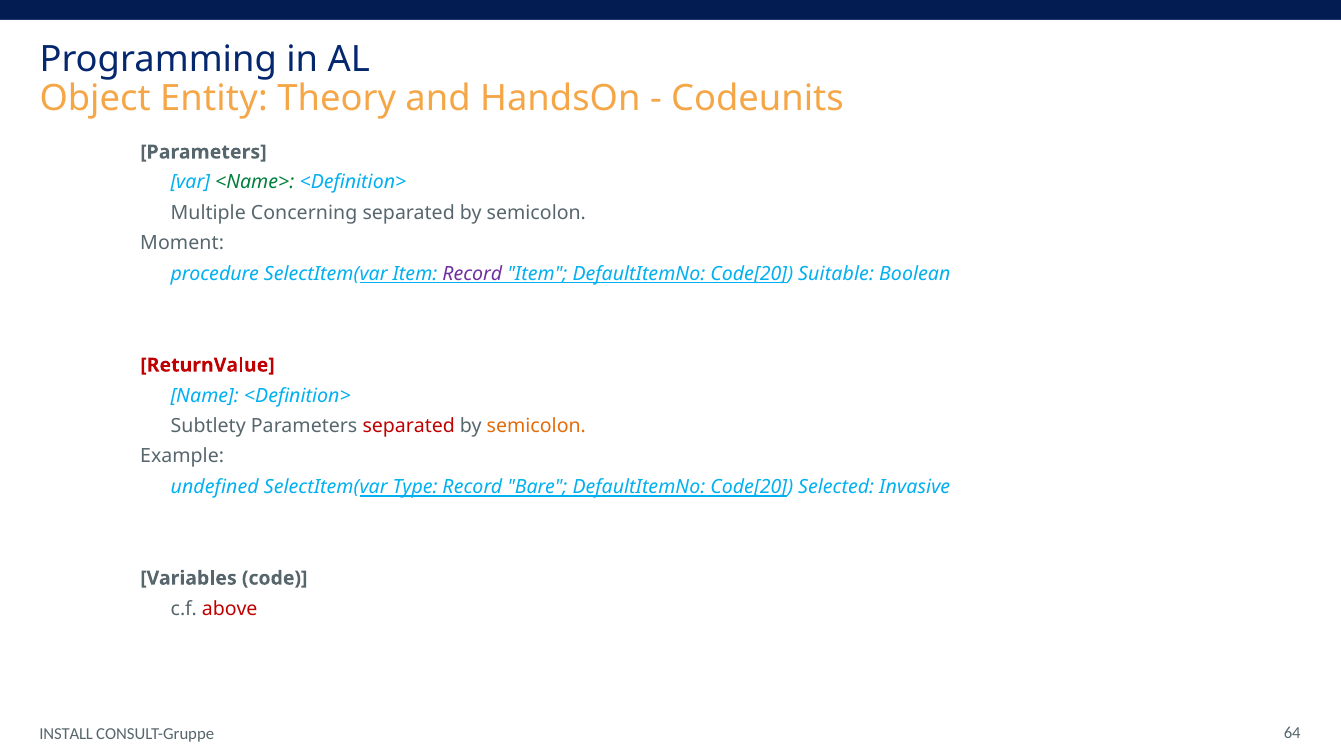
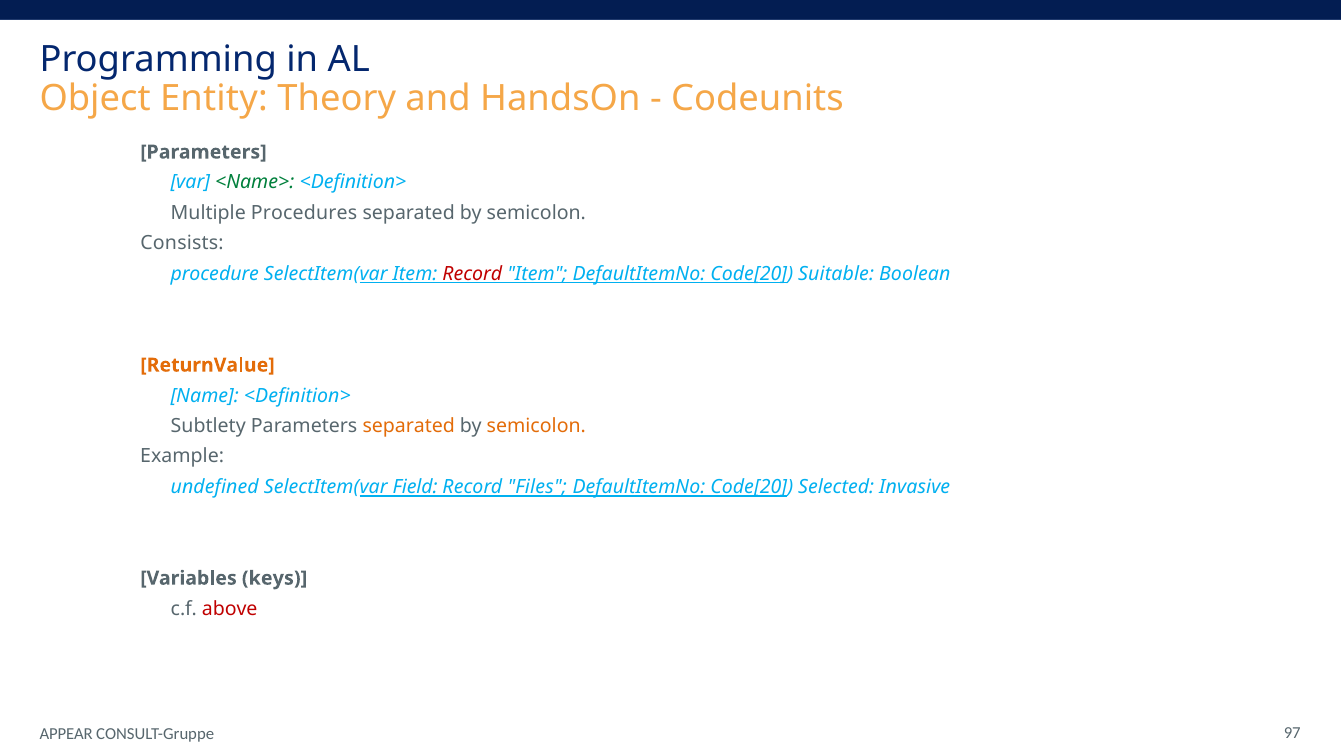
Concerning: Concerning -> Procedures (304, 213)
Moment: Moment -> Consists (182, 243)
Record colour: purple -> red (472, 274)
ReturnValue colour: red -> orange (207, 365)
separated colour: red -> orange (409, 426)
Type: Type -> Field (415, 487)
Bare: Bare -> Files (537, 487)
code: code -> keys (275, 578)
INSTALL: INSTALL -> APPEAR (66, 734)
64: 64 -> 97 (1292, 734)
